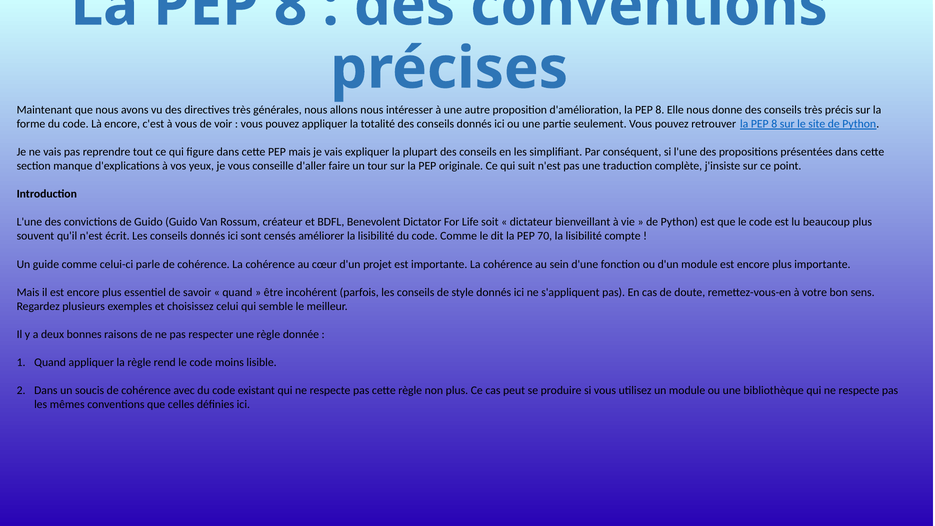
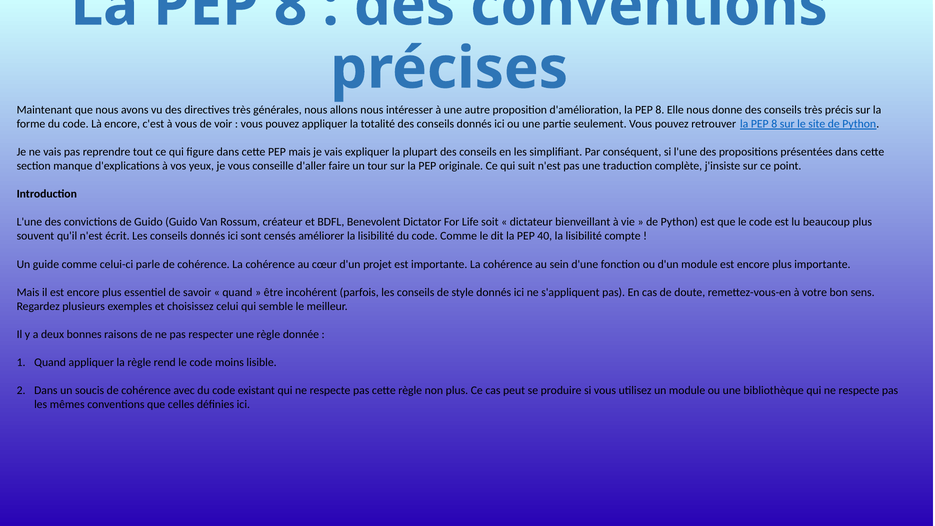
70: 70 -> 40 (545, 236)
